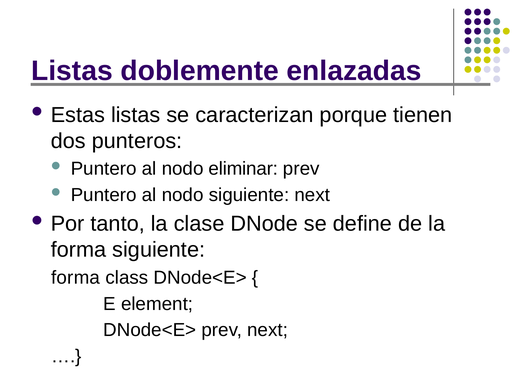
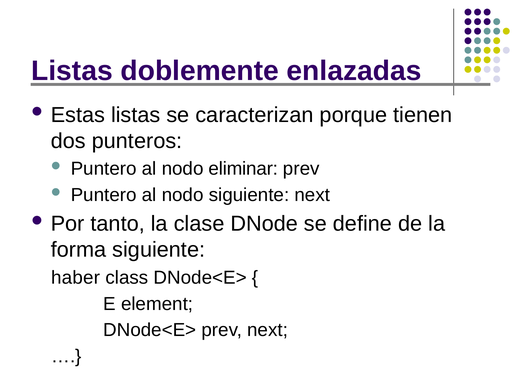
forma: forma -> haber (76, 278)
